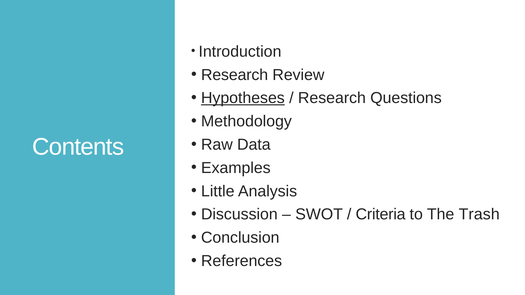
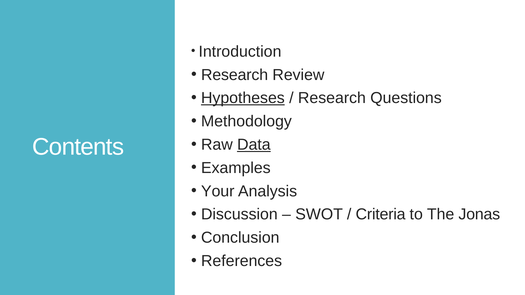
Data underline: none -> present (254, 145)
Little: Little -> Your (218, 191)
Trash: Trash -> Jonas (479, 215)
